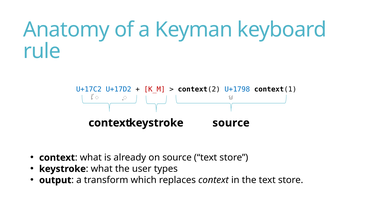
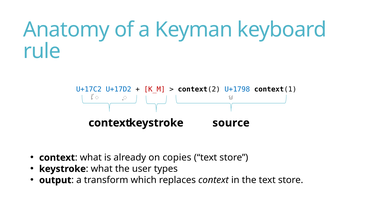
on source: source -> copies (177, 158)
